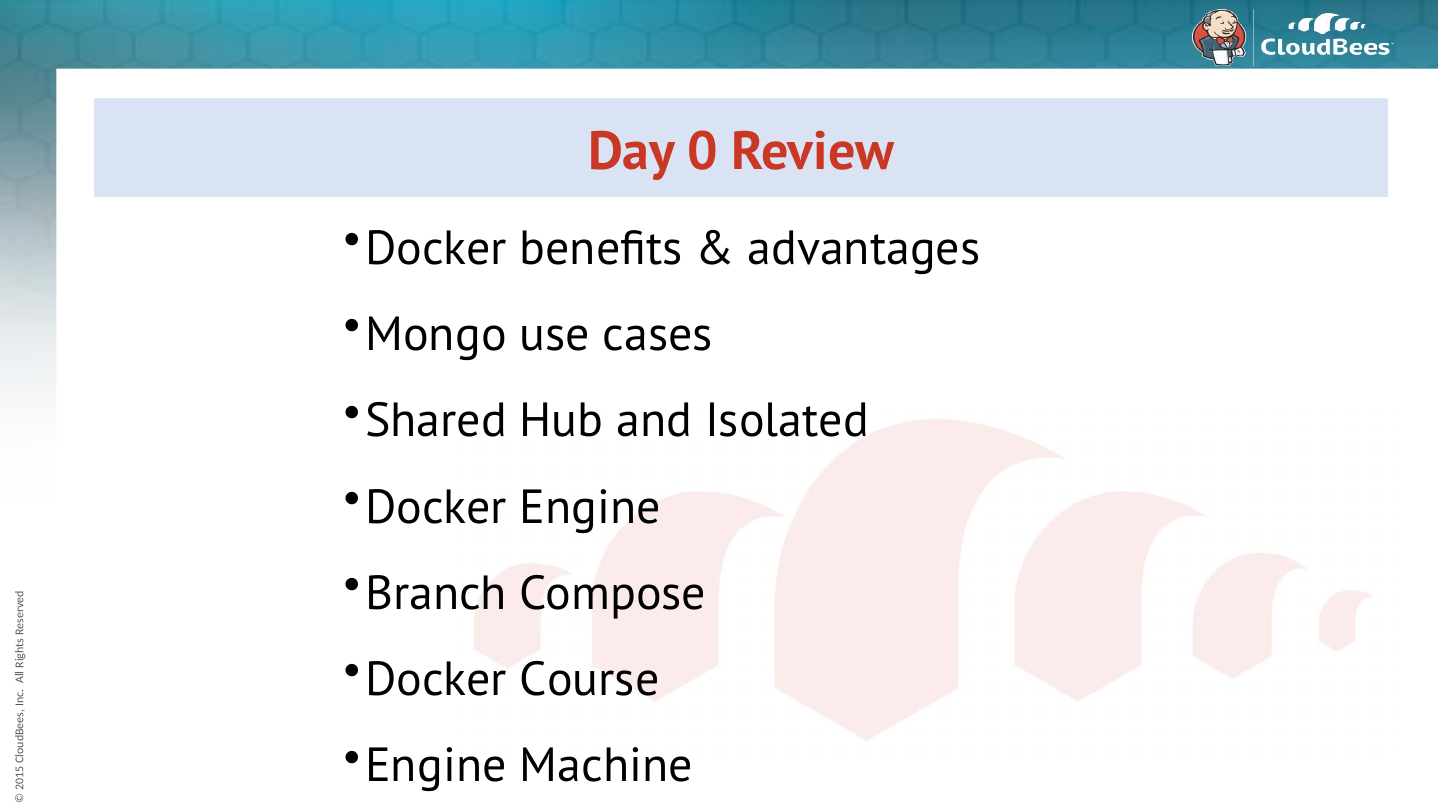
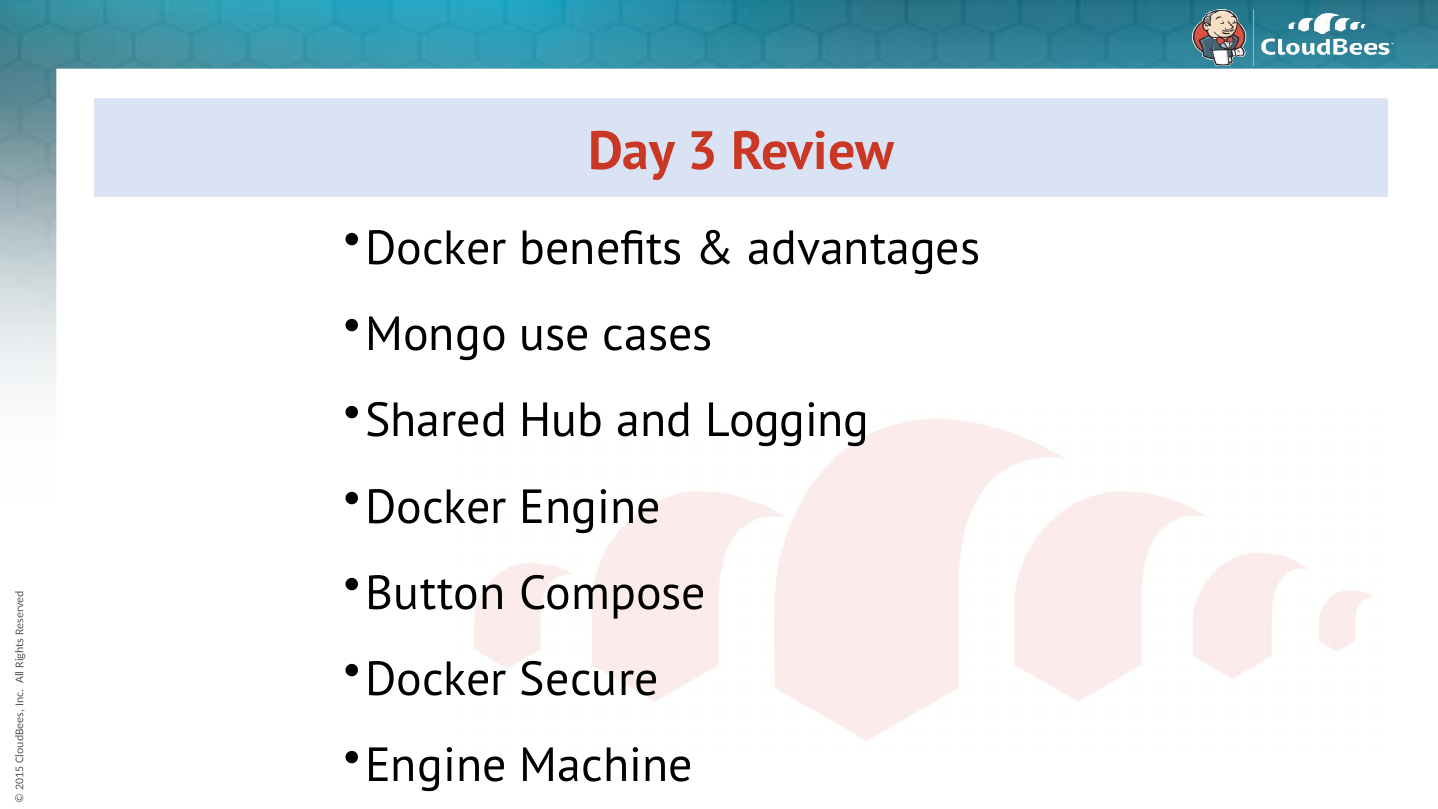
Day 0: 0 -> 3 (702, 151)
Isolated: Isolated -> Logging (787, 421)
Branch: Branch -> Button (436, 593)
Course: Course -> Secure (589, 680)
